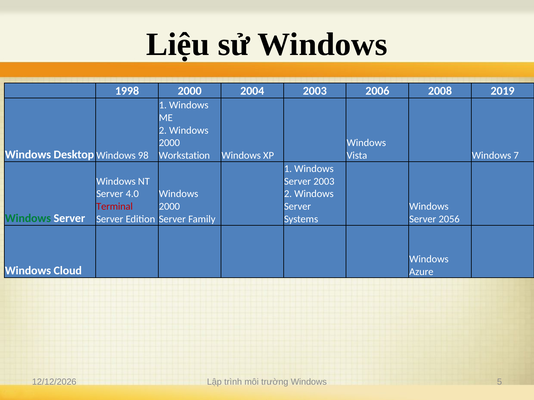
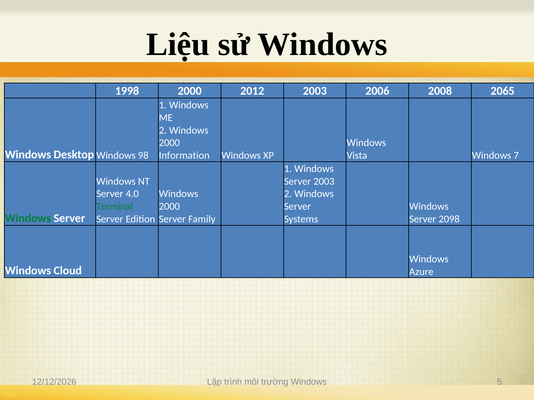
2004: 2004 -> 2012 (252, 91)
2019: 2019 -> 2065 (503, 91)
Workstation: Workstation -> Information (184, 156)
Terminal colour: red -> green (115, 207)
2056: 2056 -> 2098 (449, 219)
